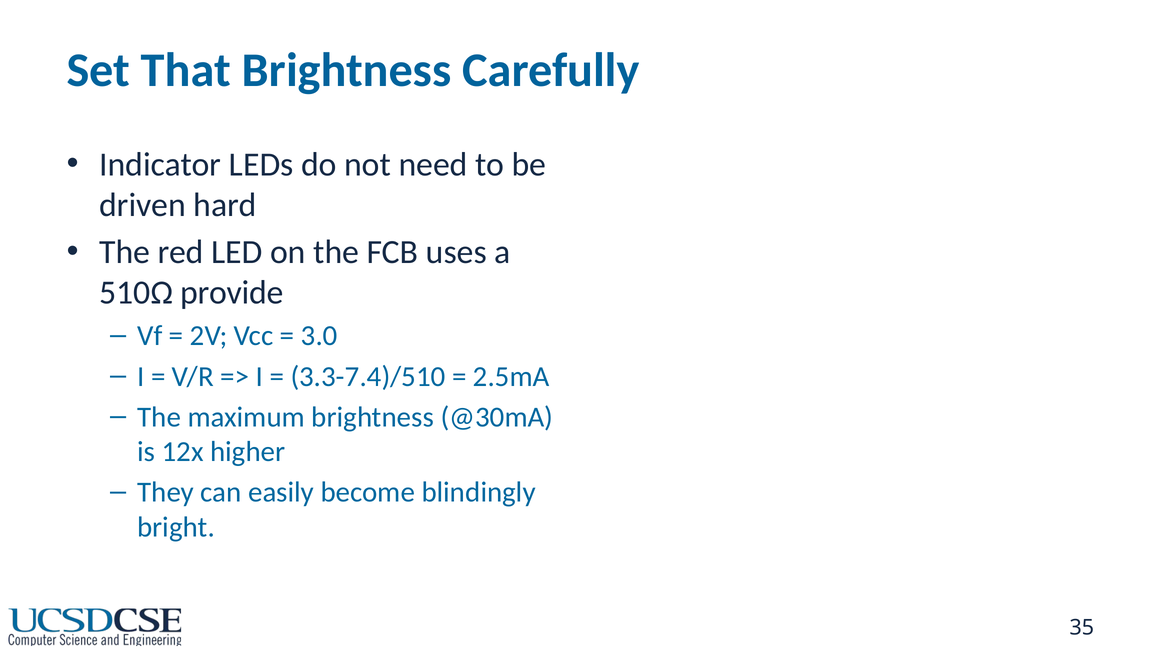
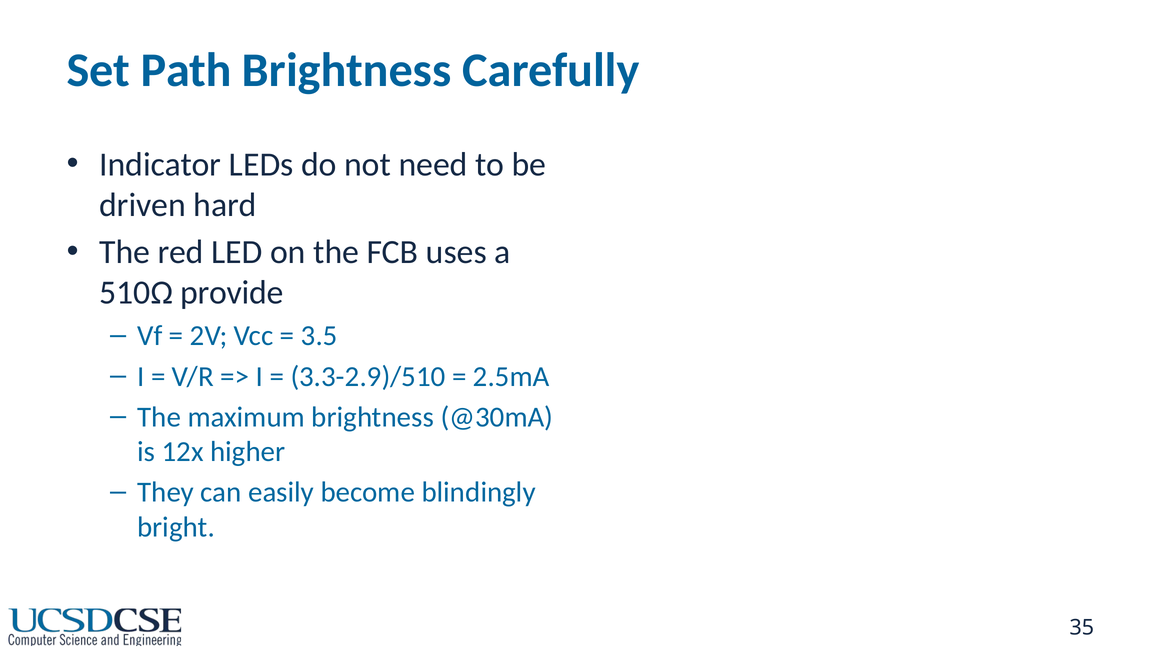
That: That -> Path (186, 70)
3.0: 3.0 -> 3.5 (319, 336)
3.3-7.4)/510: 3.3-7.4)/510 -> 3.3-2.9)/510 (368, 376)
